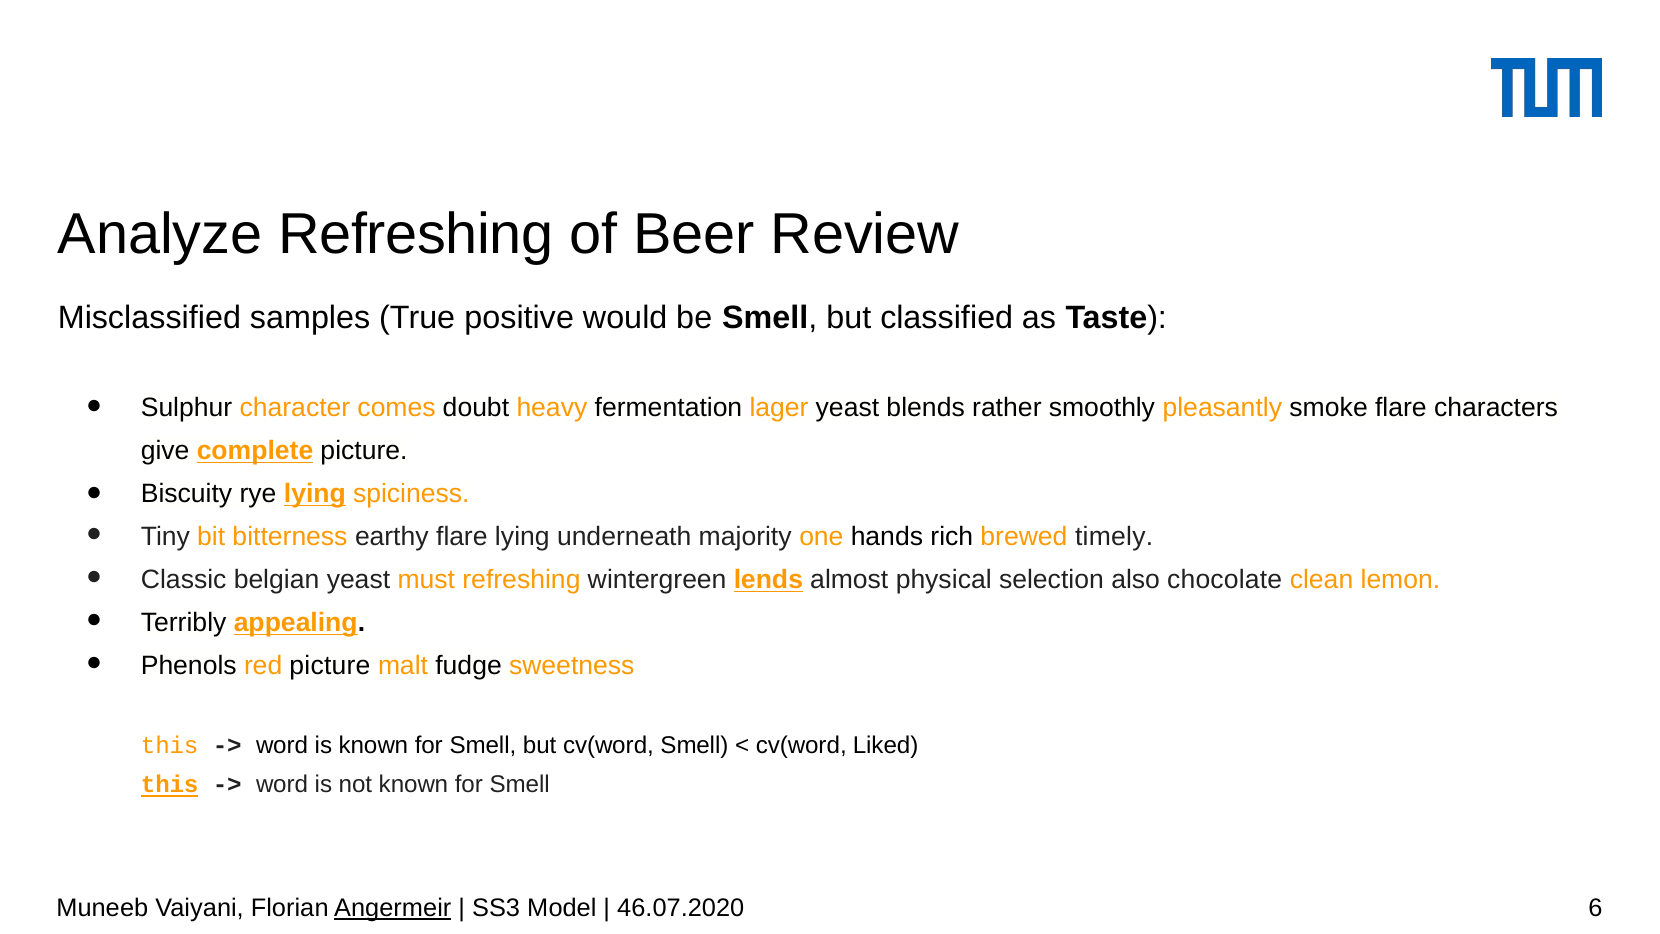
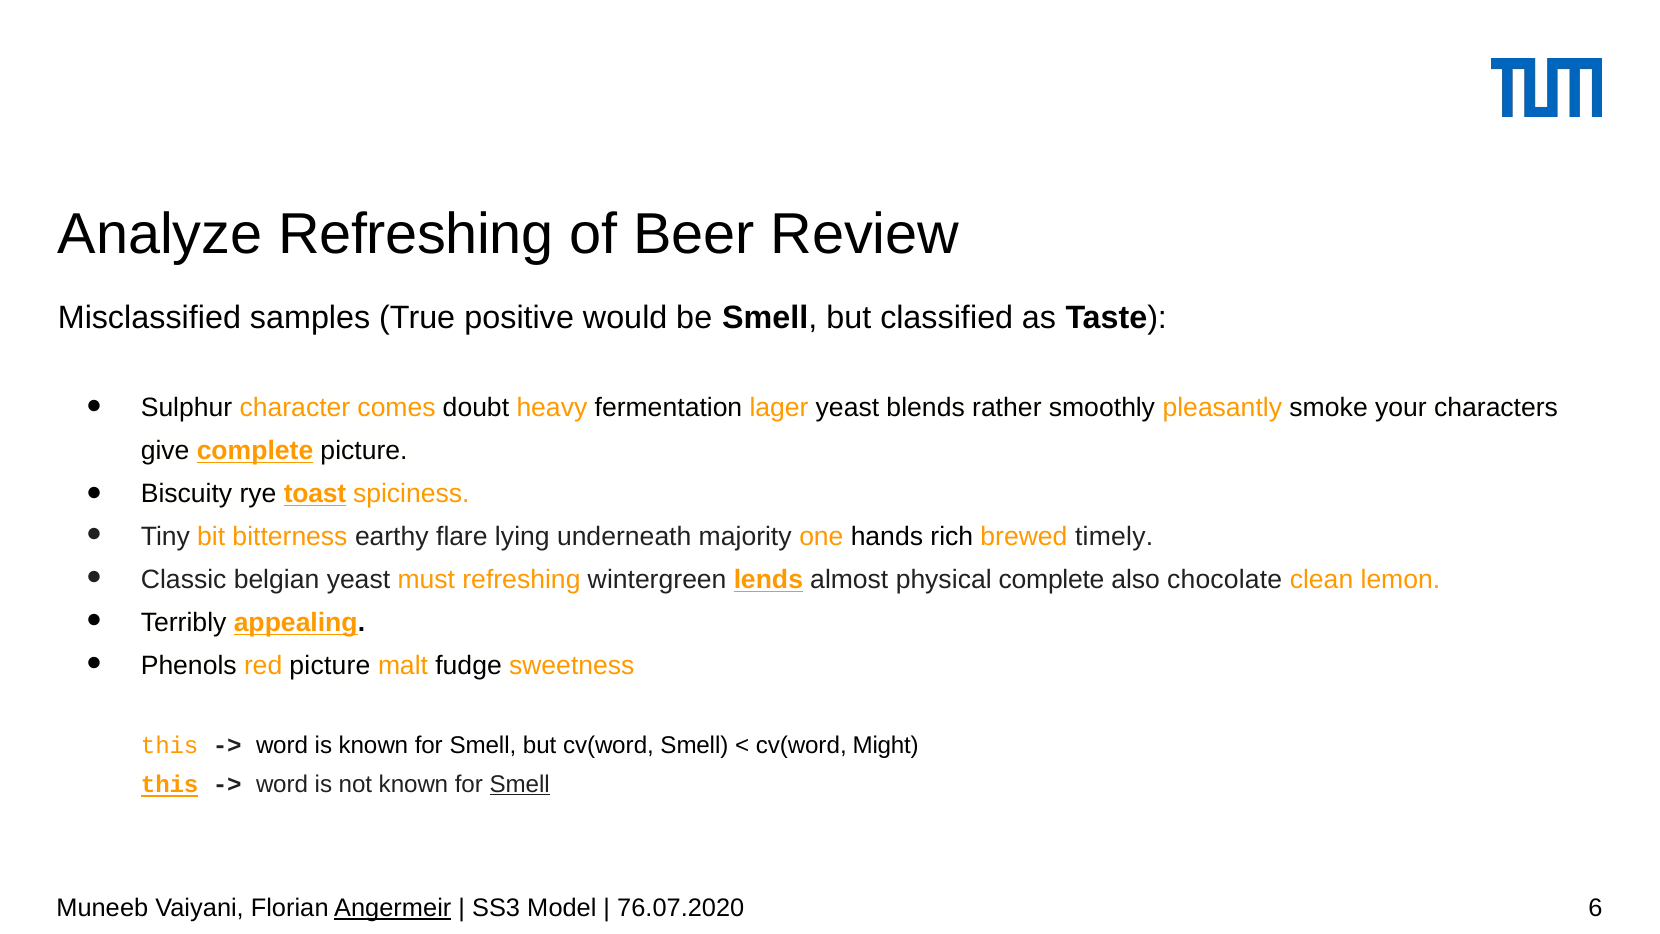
smoke flare: flare -> your (1401, 408)
rye lying: lying -> toast (315, 494)
physical selection: selection -> complete (1052, 579)
Liked: Liked -> Might (886, 745)
Smell underline: none -> present (520, 784)
46.07.2020: 46.07.2020 -> 76.07.2020 (681, 908)
